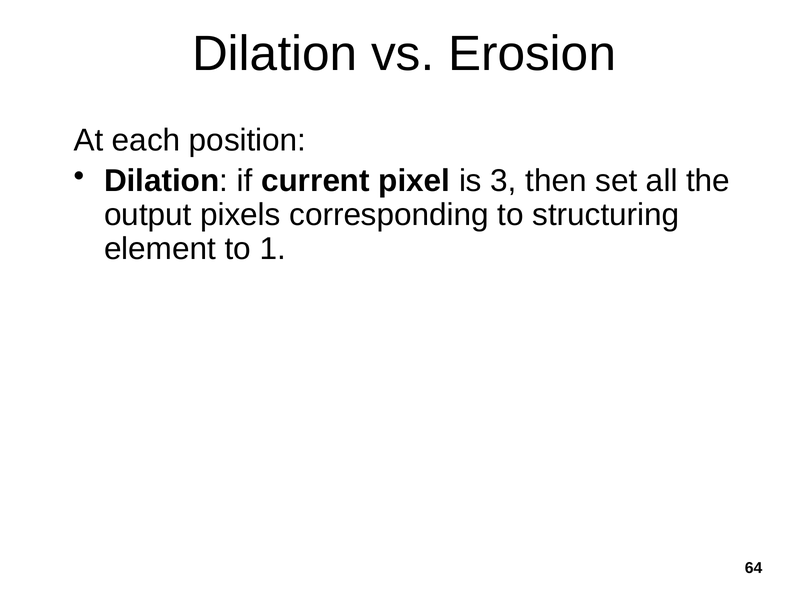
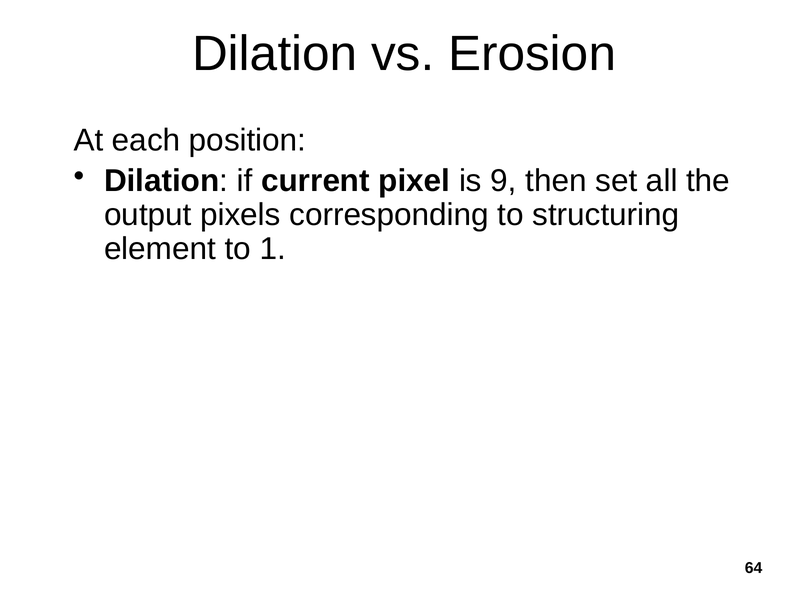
3: 3 -> 9 (504, 181)
